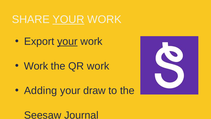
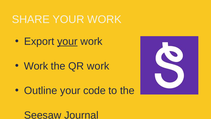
YOUR underline: present -> none (68, 19)
Adding: Adding -> Outline (41, 90)
draw: draw -> code (94, 90)
